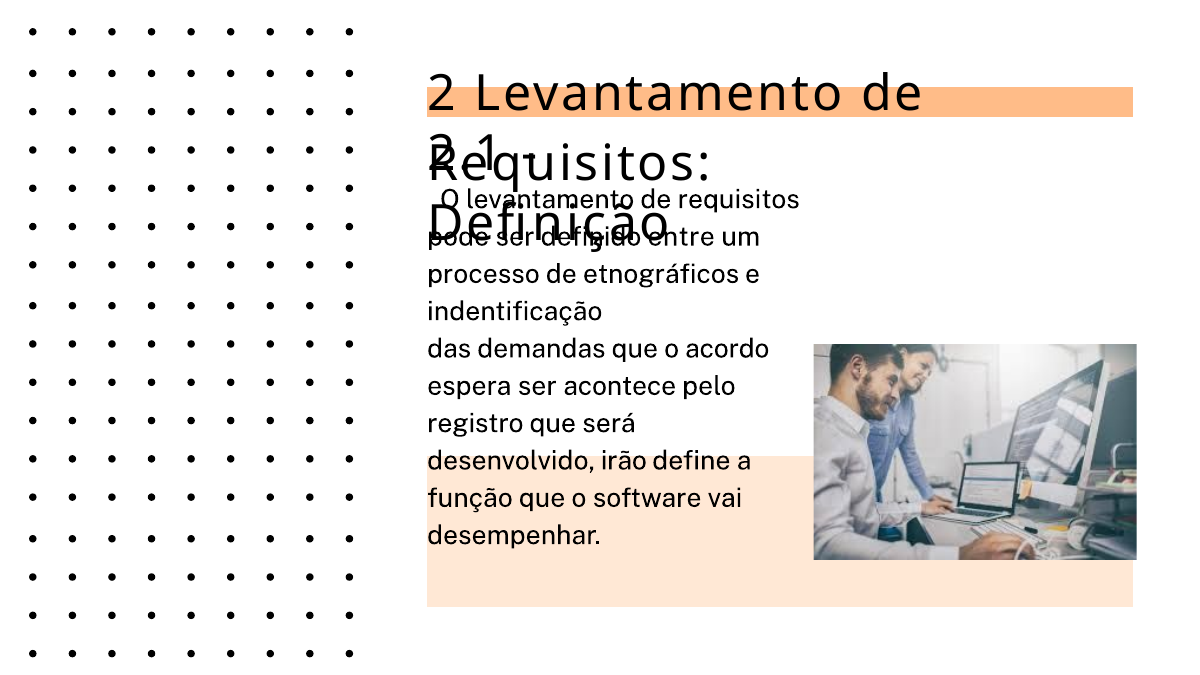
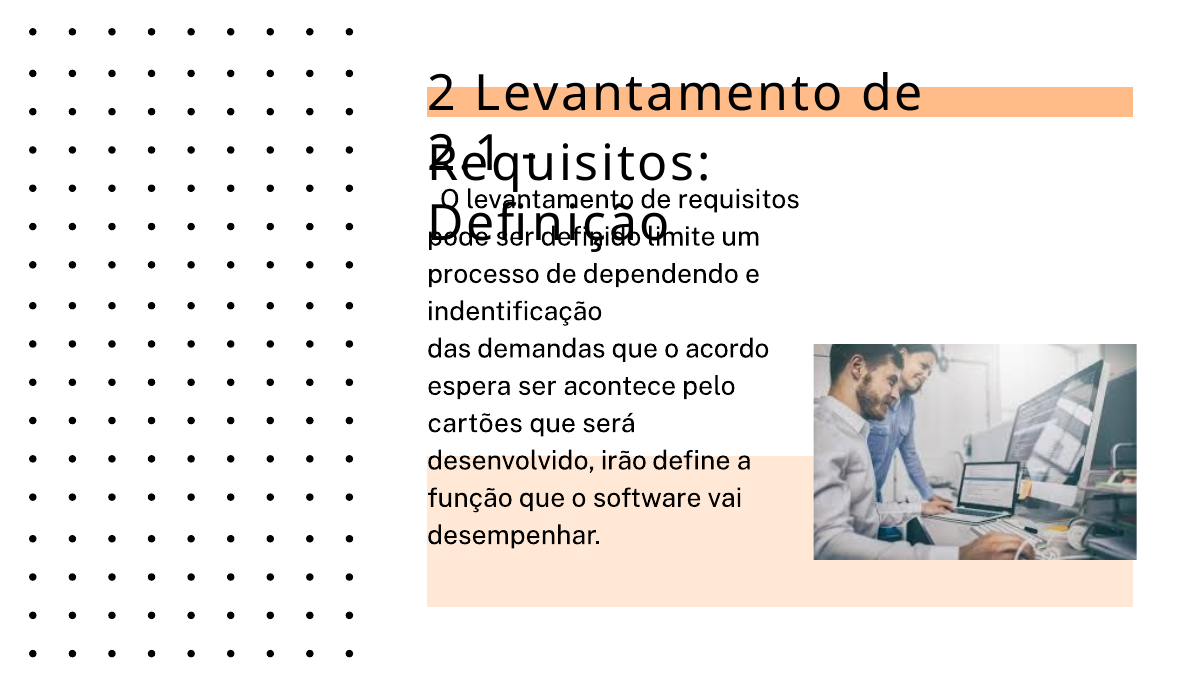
entre: entre -> limite (681, 237)
etnográficos: etnográficos -> dependendo (661, 274)
registro: registro -> cartões (475, 423)
